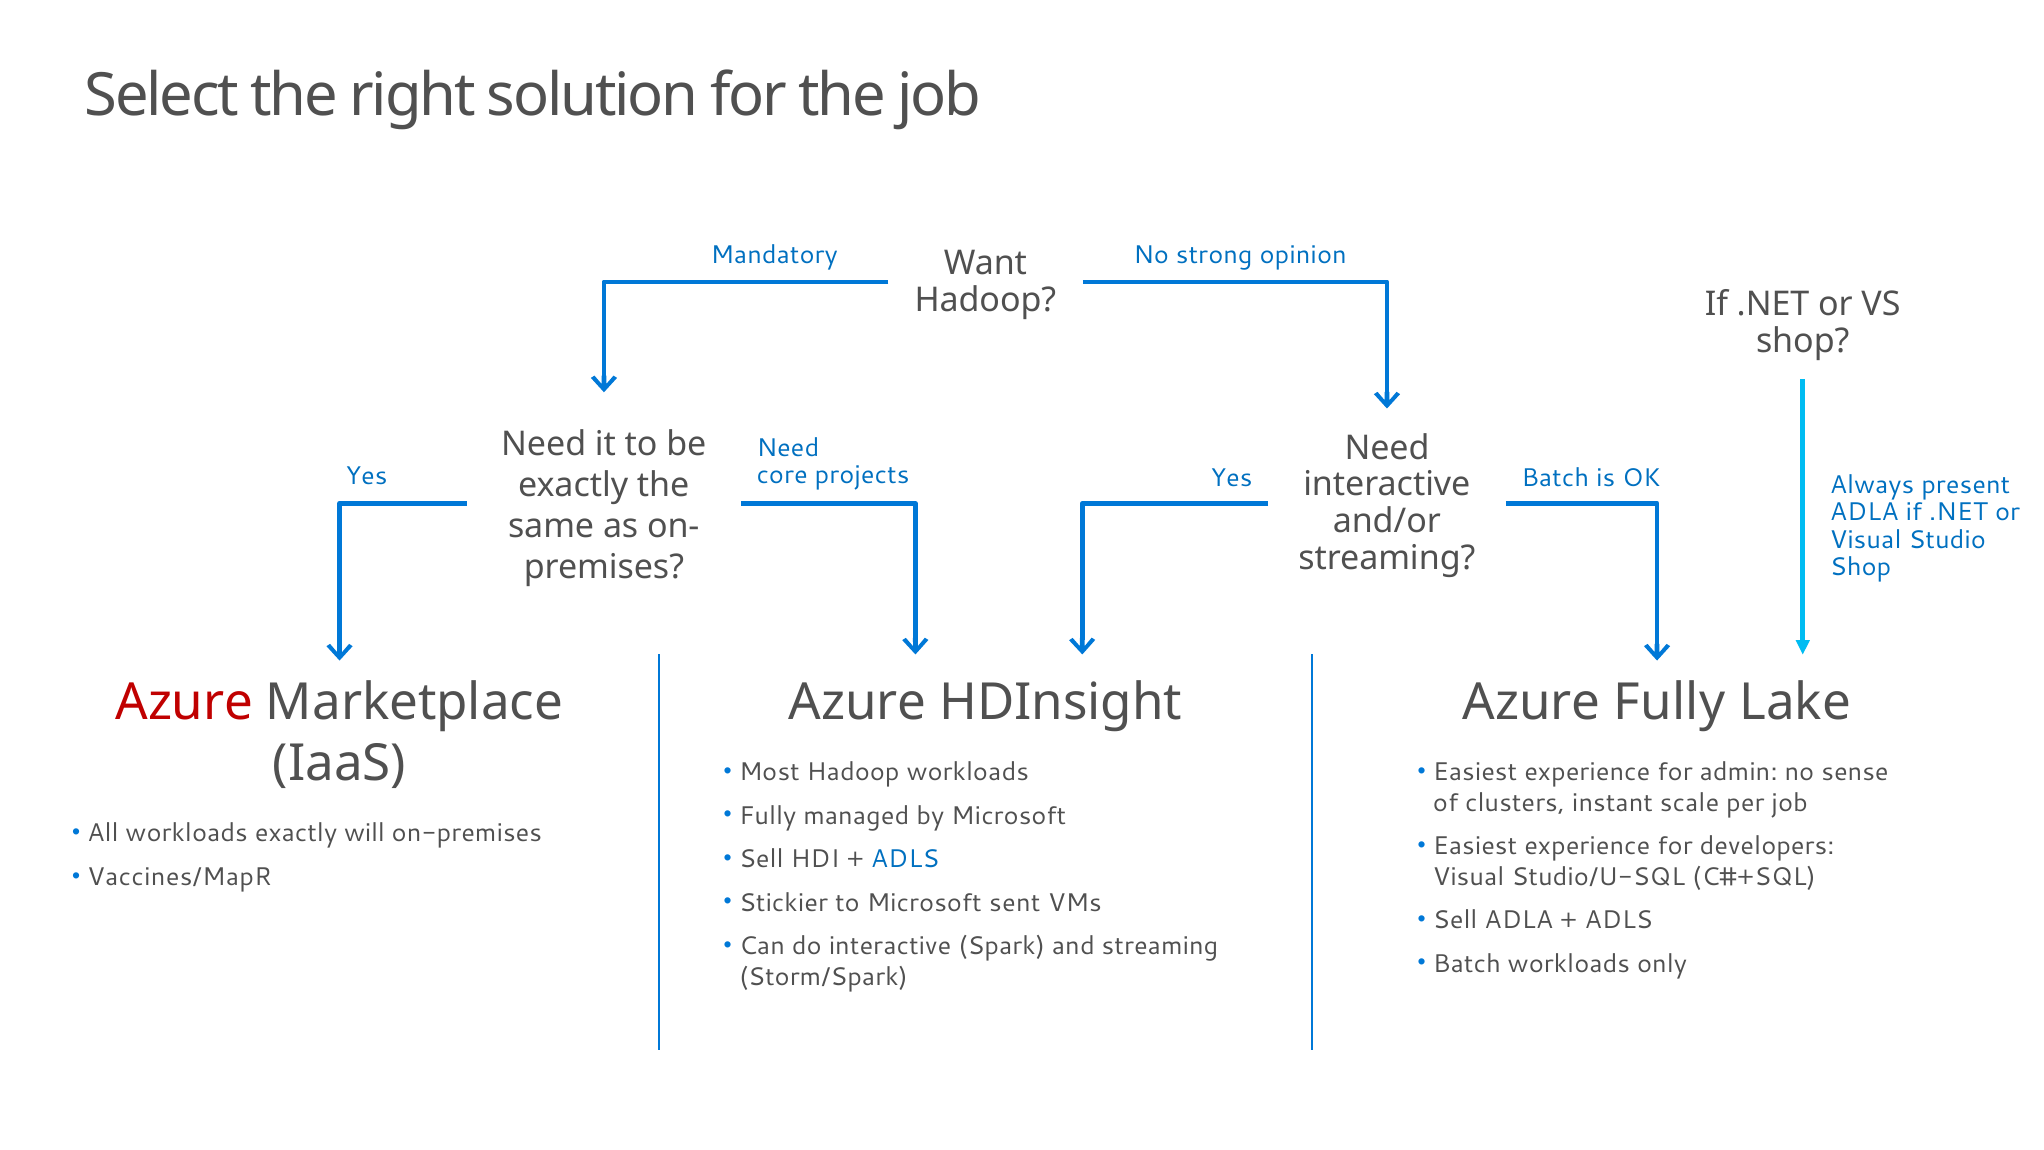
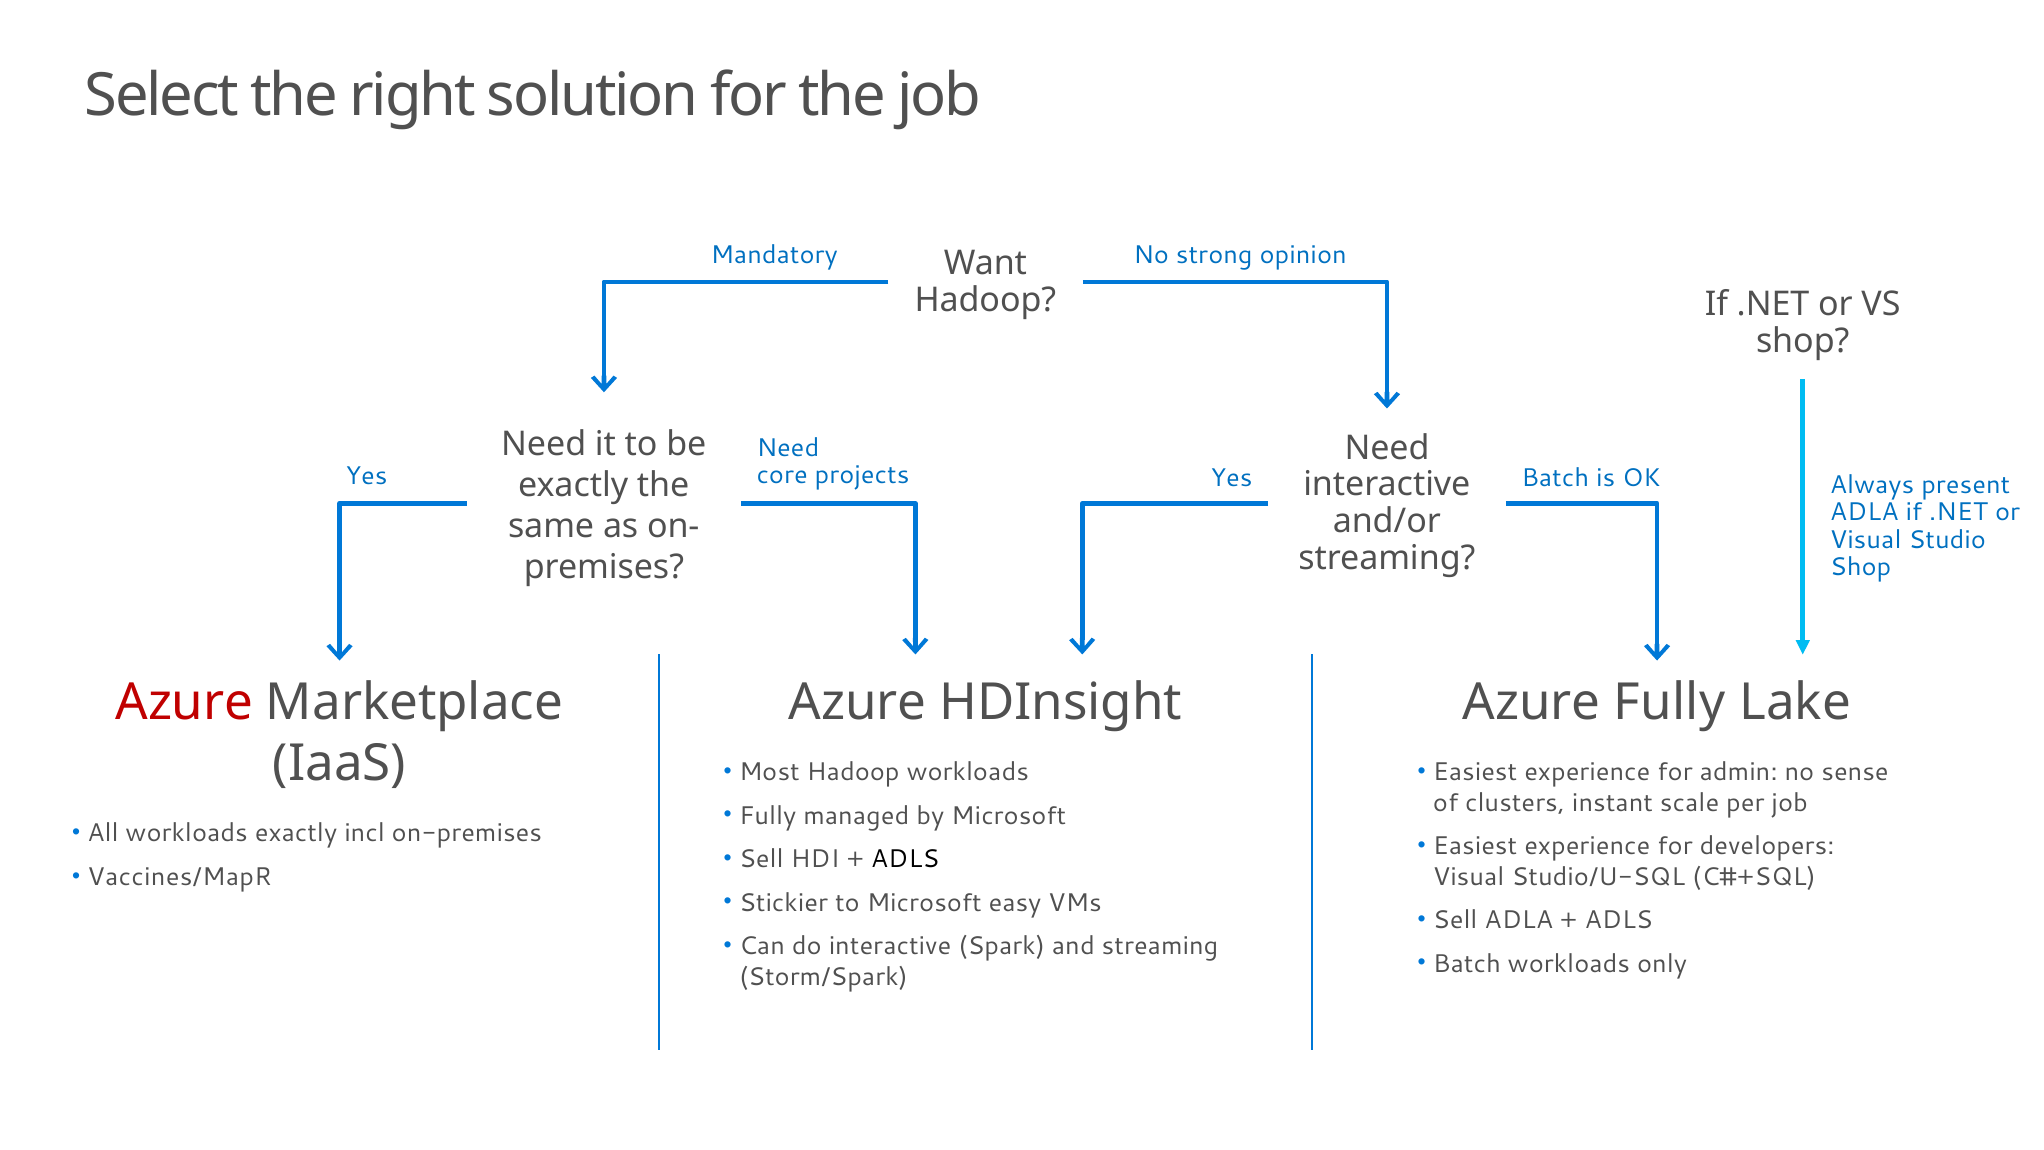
will: will -> incl (365, 833)
ADLS colour: blue -> black (905, 859)
sent: sent -> easy (1015, 902)
